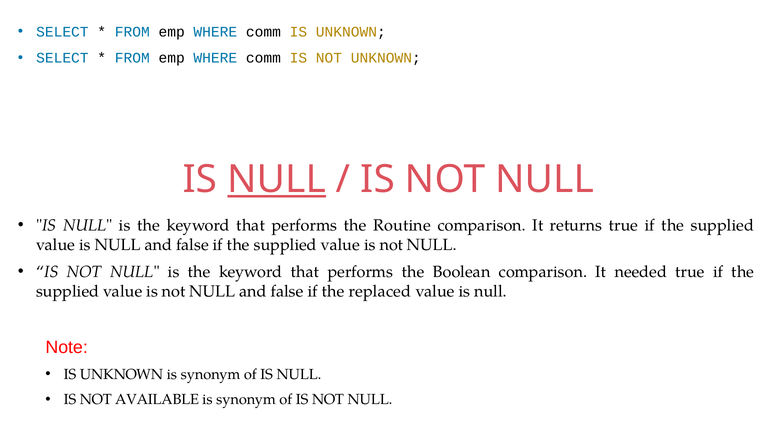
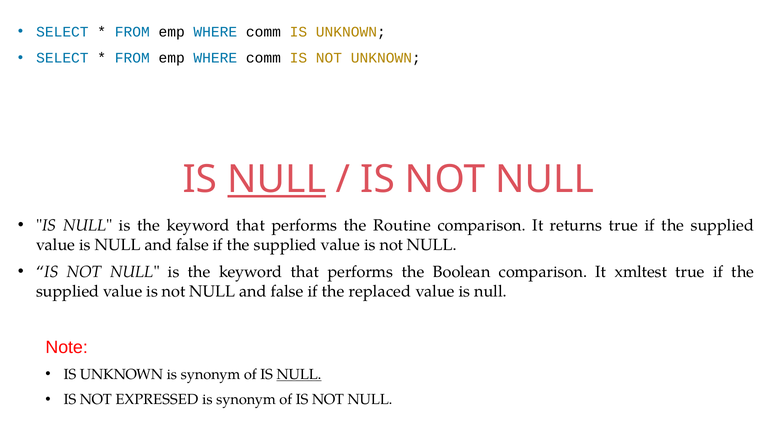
needed: needed -> xmltest (641, 272)
NULL underline: none -> present (299, 374)
AVAILABLE: AVAILABLE -> EXPRESSED (157, 400)
